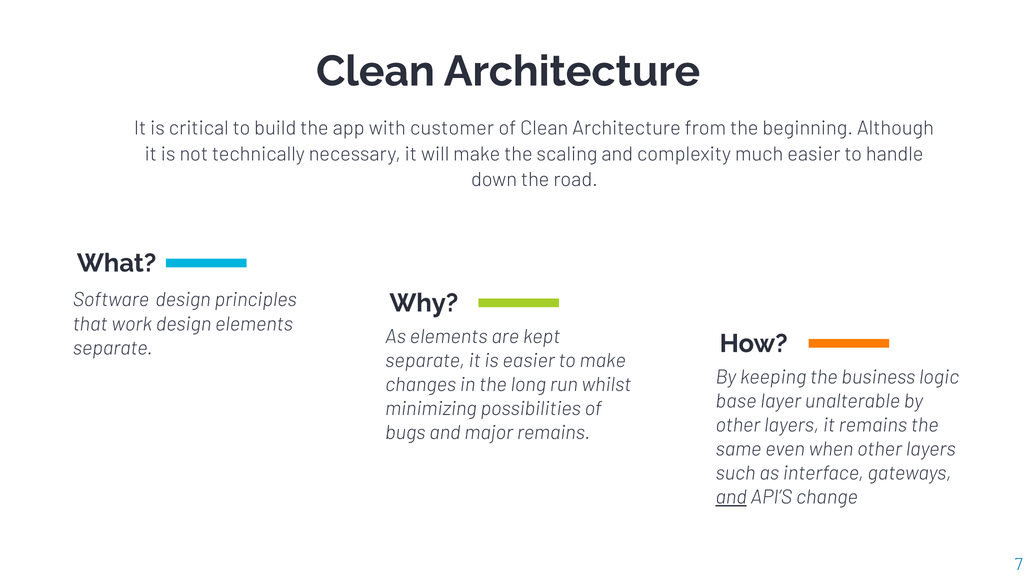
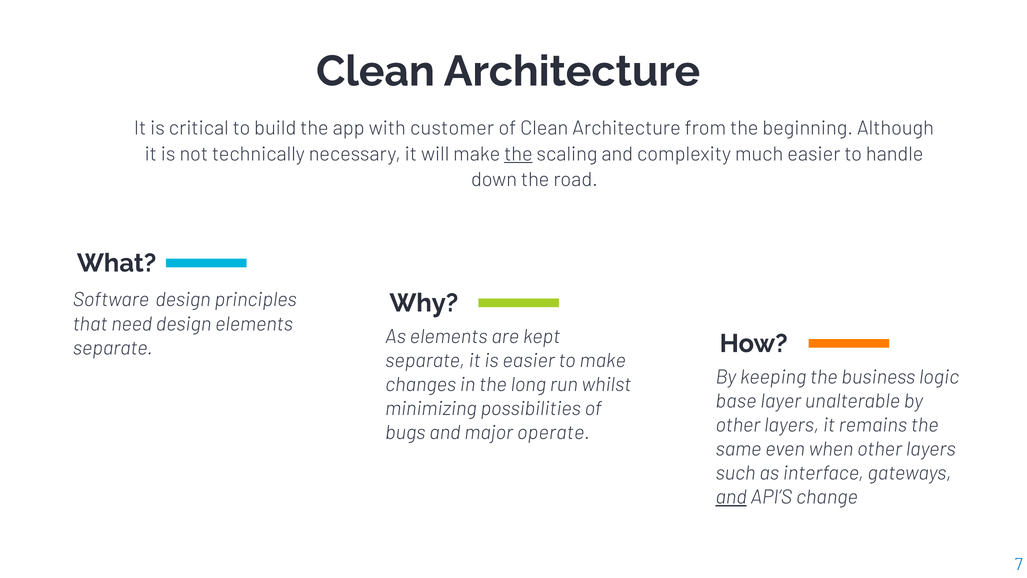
the underline: none -> present (518, 154)
work: work -> need (132, 324)
major remains: remains -> operate (554, 432)
